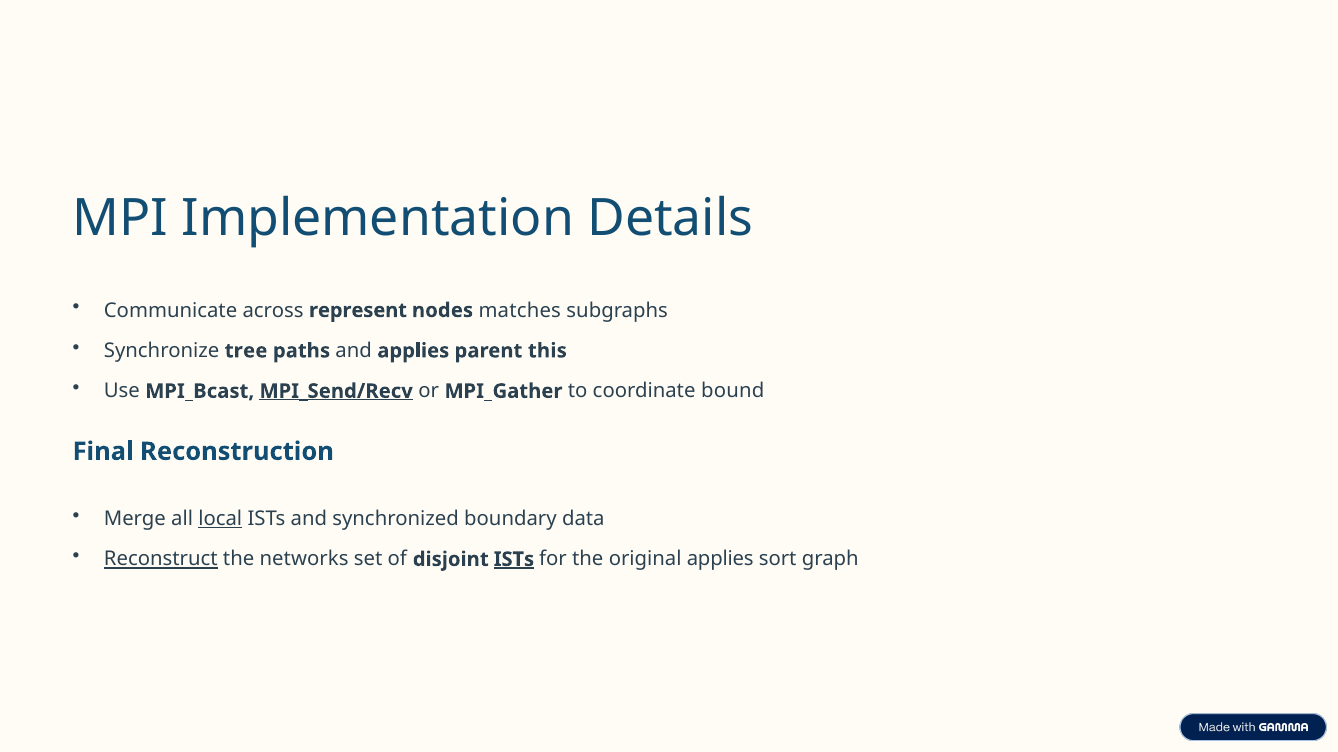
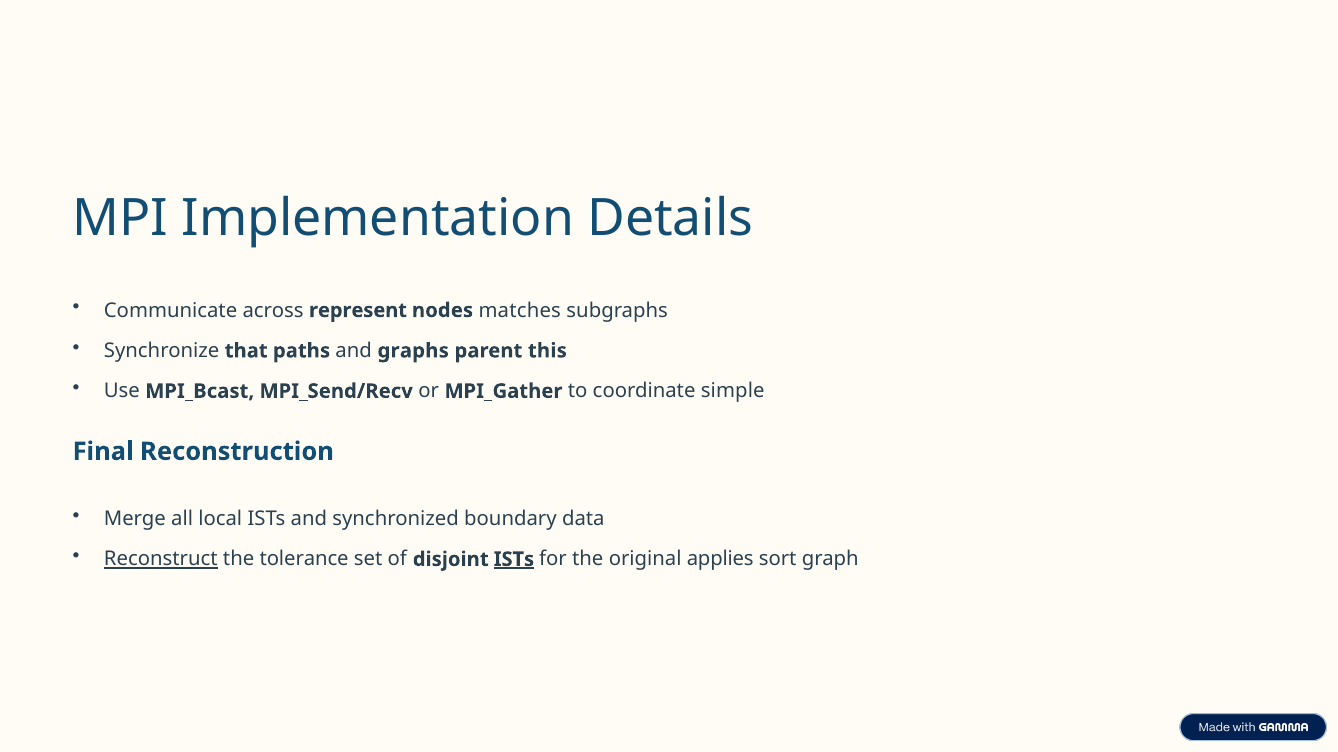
tree: tree -> that (246, 351)
and applies: applies -> graphs (413, 351)
MPI_Send/Recv underline: present -> none (336, 391)
bound: bound -> simple (733, 391)
local underline: present -> none (220, 519)
networks: networks -> tolerance (304, 560)
